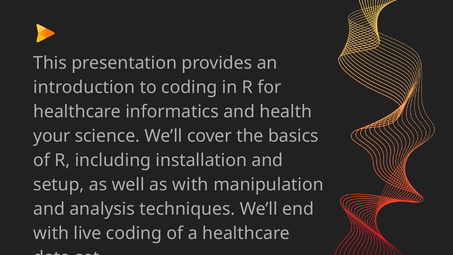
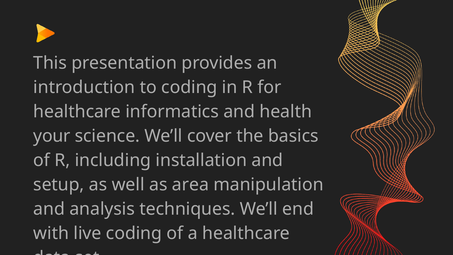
as with: with -> area (190, 185)
